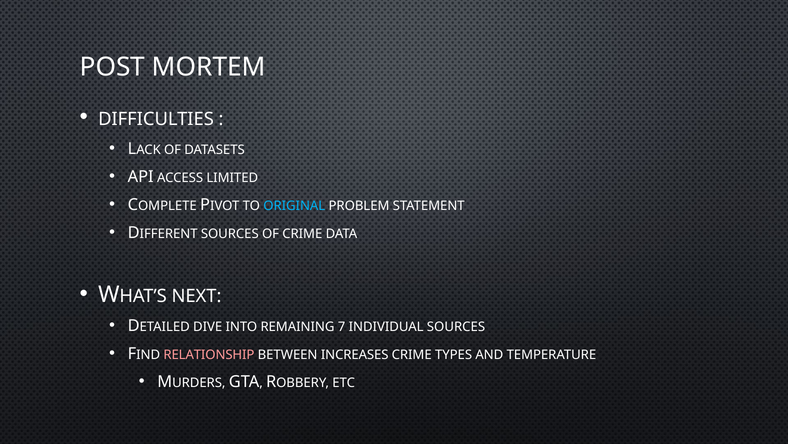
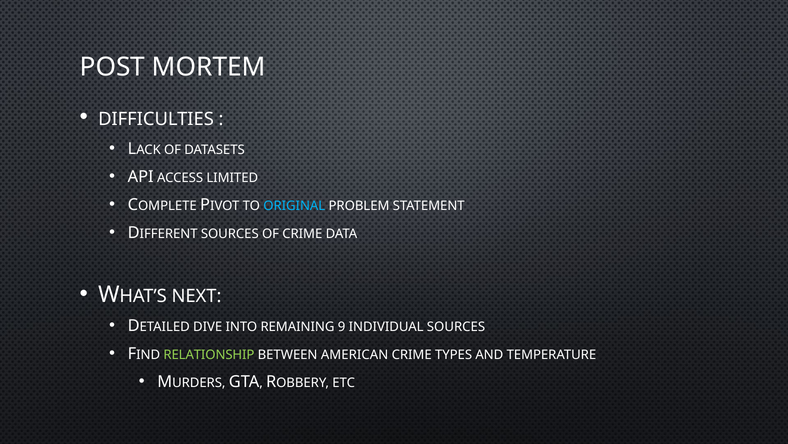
7: 7 -> 9 (342, 327)
RELATIONSHIP colour: pink -> light green (209, 354)
INCREASES: INCREASES -> AMERICAN (355, 354)
